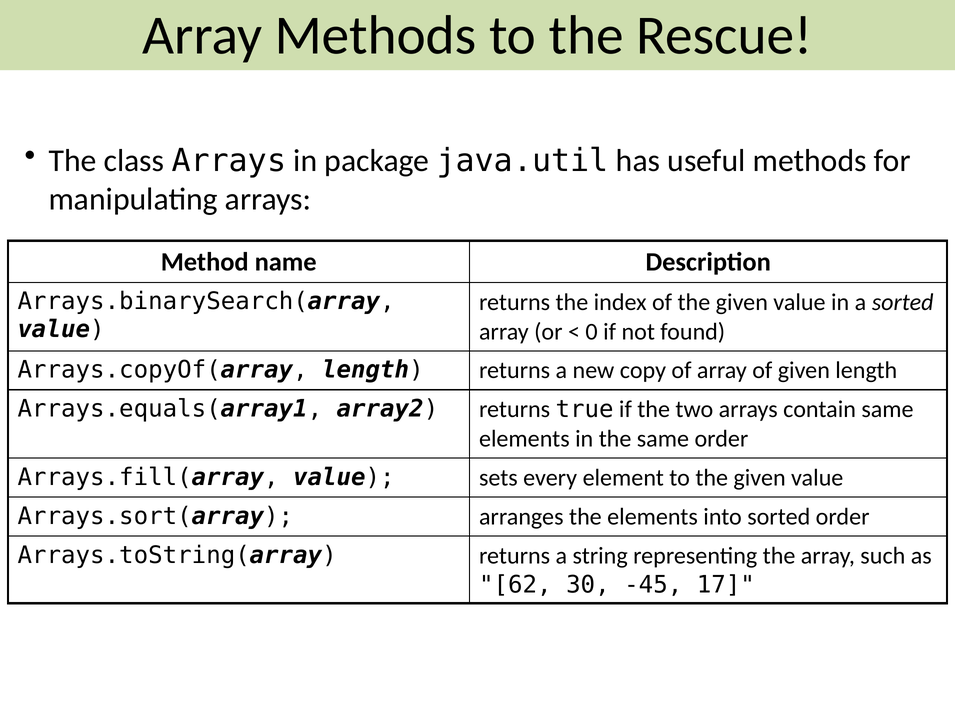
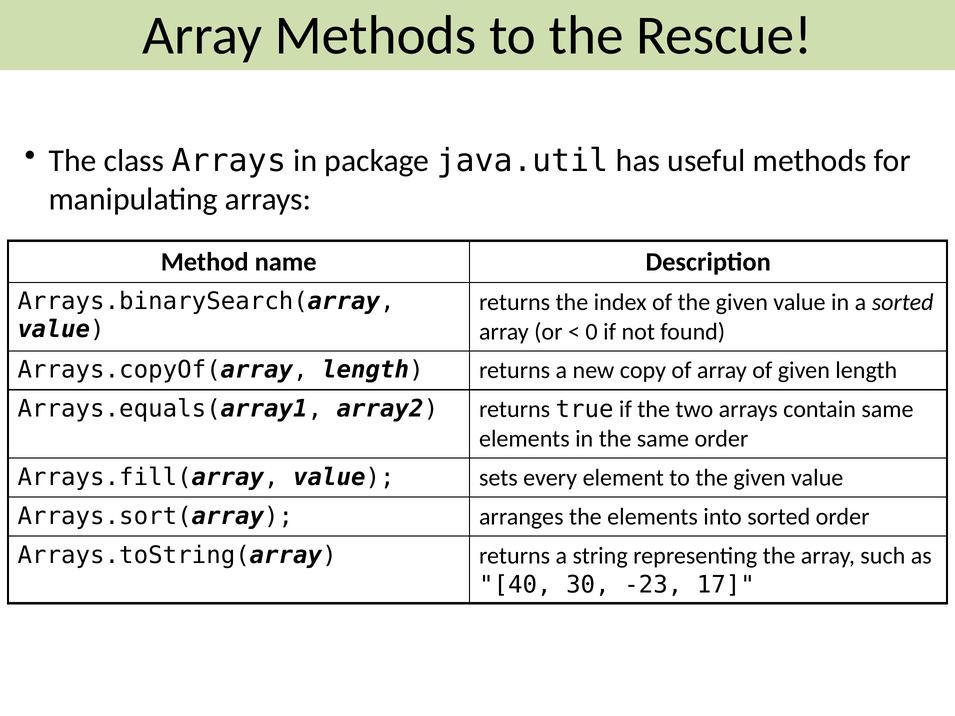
62: 62 -> 40 (515, 585)
-45: -45 -> -23 (653, 585)
